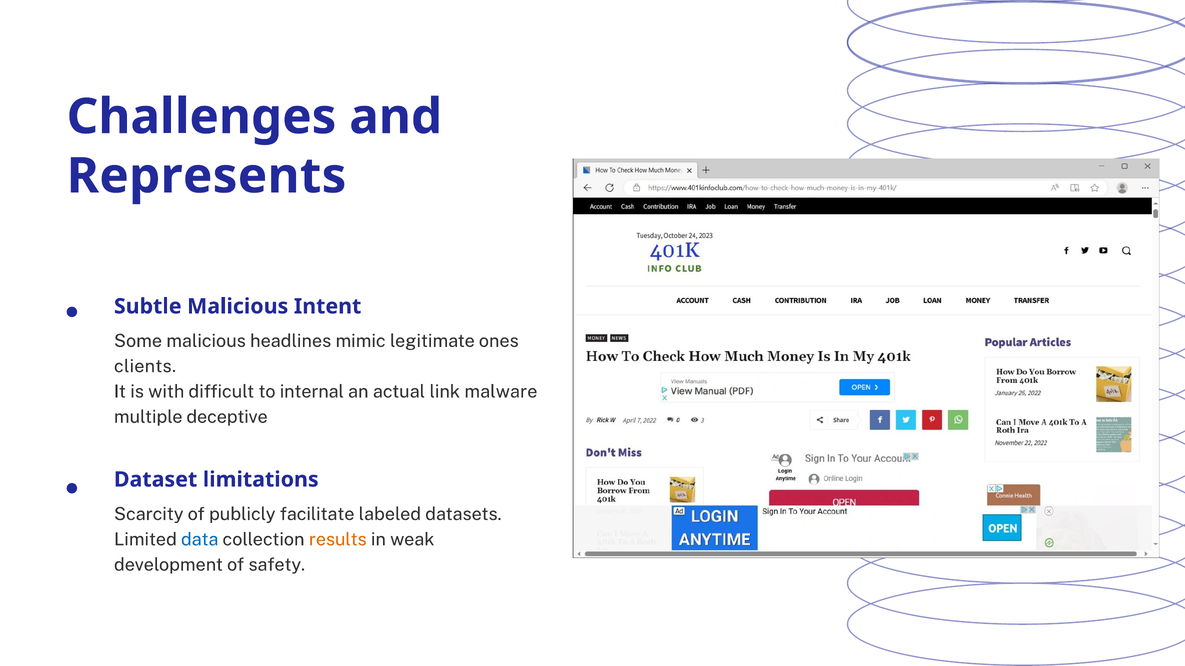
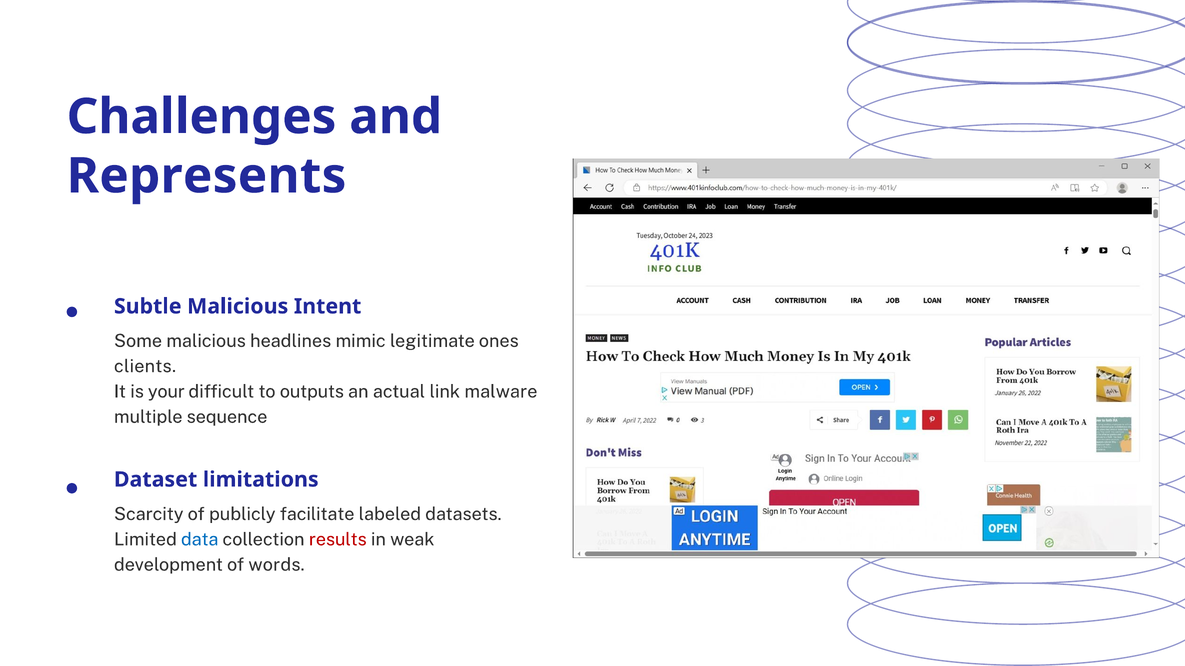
with: with -> your (166, 392)
internal: internal -> outputs (312, 392)
deceptive: deceptive -> sequence (227, 417)
results colour: orange -> red (338, 540)
safety: safety -> words (277, 565)
